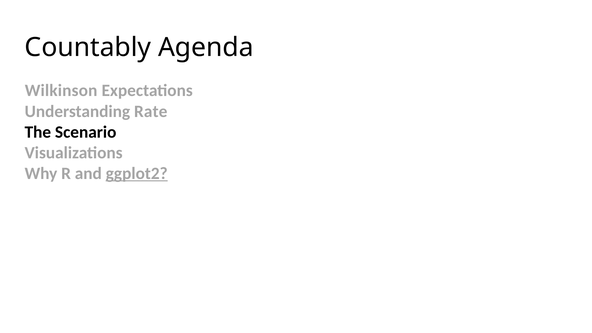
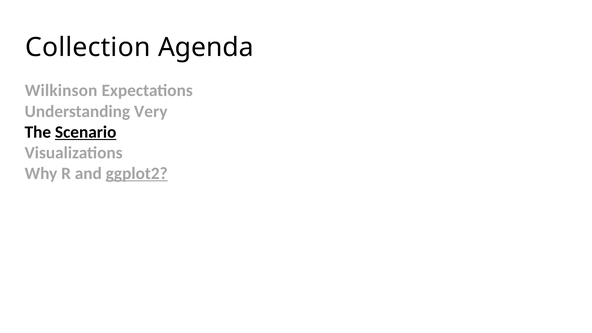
Countably: Countably -> Collection (88, 47)
Rate: Rate -> Very (151, 111)
Scenario underline: none -> present (86, 132)
